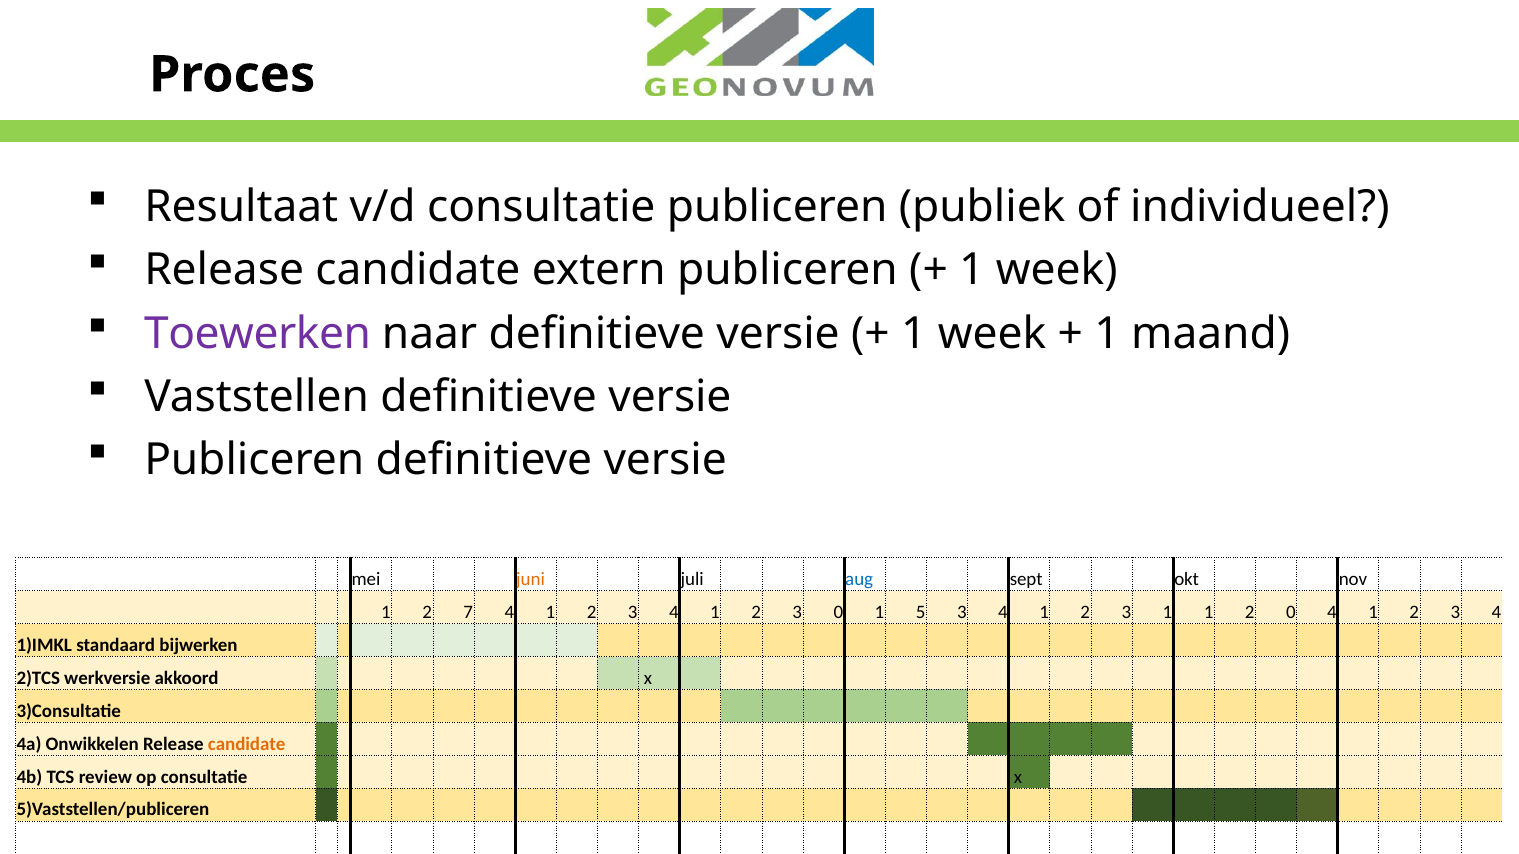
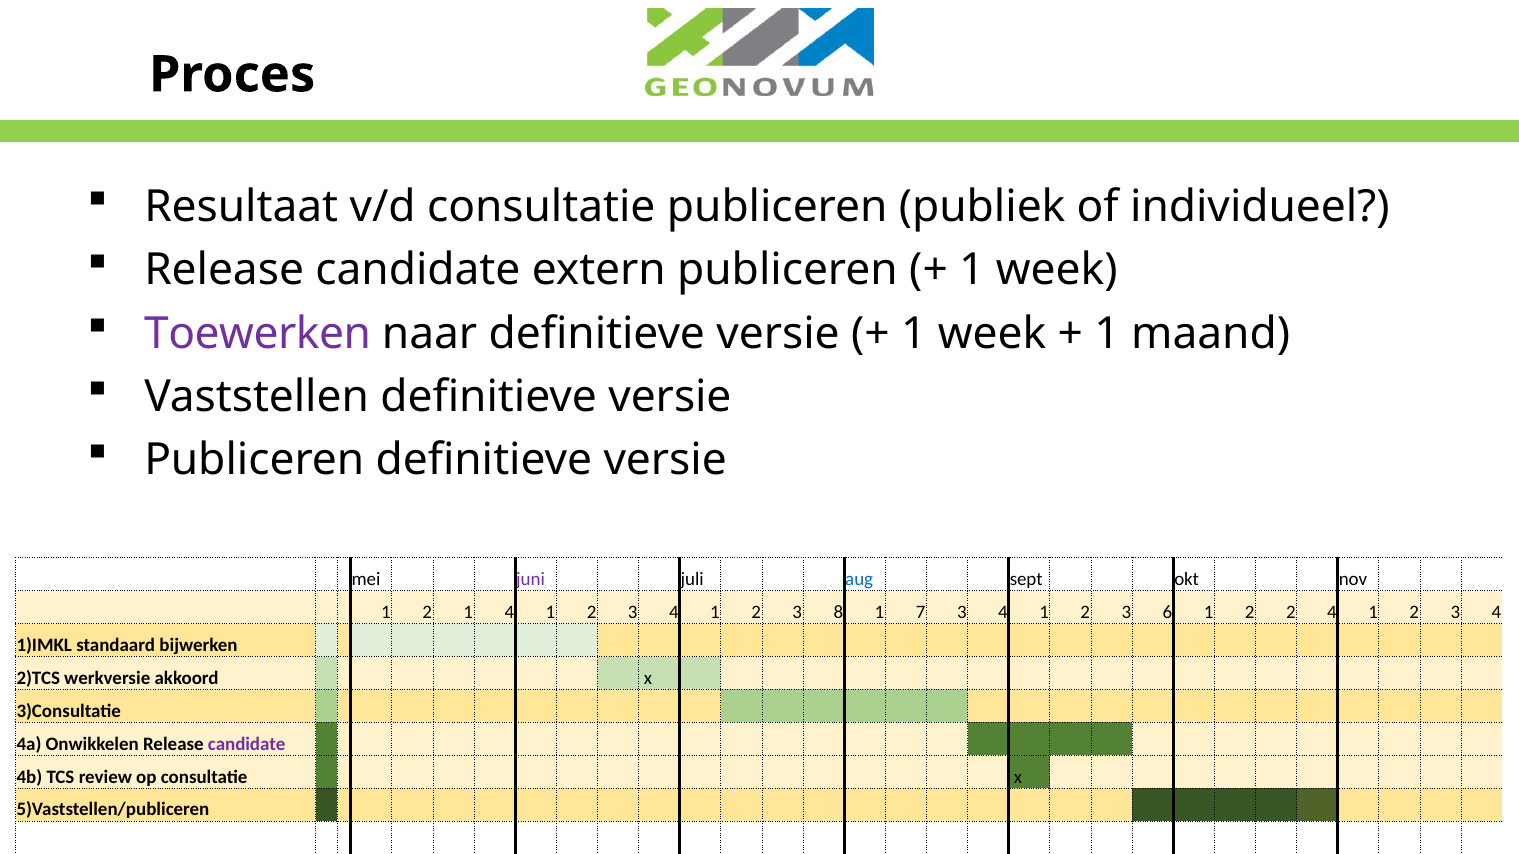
juni colour: orange -> purple (531, 580)
2 7: 7 -> 1 (468, 613)
3 0: 0 -> 8 (838, 613)
5: 5 -> 7 (921, 613)
3 1: 1 -> 6 (1167, 613)
2 0: 0 -> 2 (1291, 613)
candidate colour: orange -> purple (247, 744)
